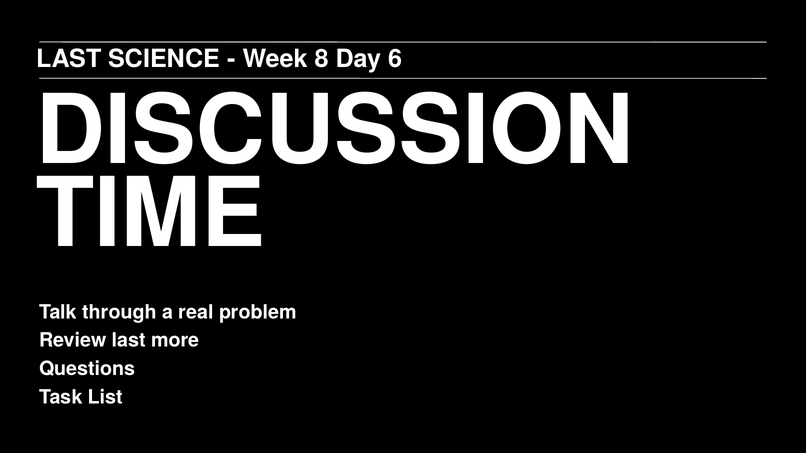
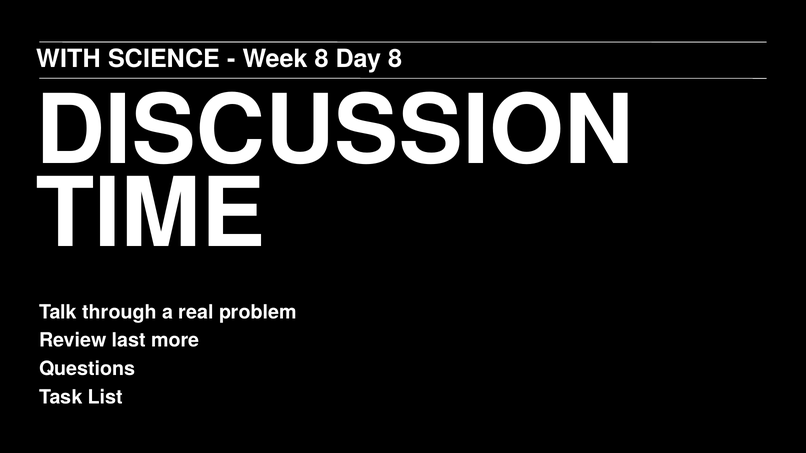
LAST: LAST -> WITH (69, 59)
Day 6: 6 -> 8 (395, 59)
